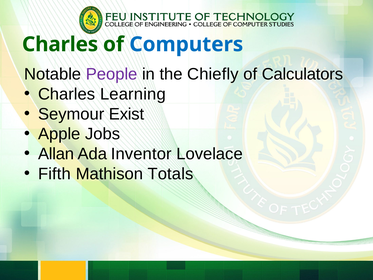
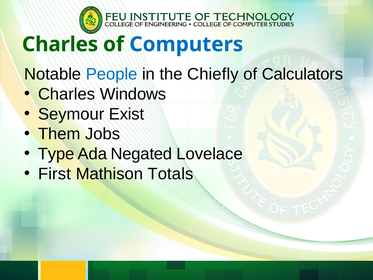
People colour: purple -> blue (112, 74)
Learning: Learning -> Windows (133, 94)
Apple: Apple -> Them (59, 134)
Allan: Allan -> Type (56, 154)
Inventor: Inventor -> Negated (141, 154)
Fifth: Fifth -> First (55, 174)
